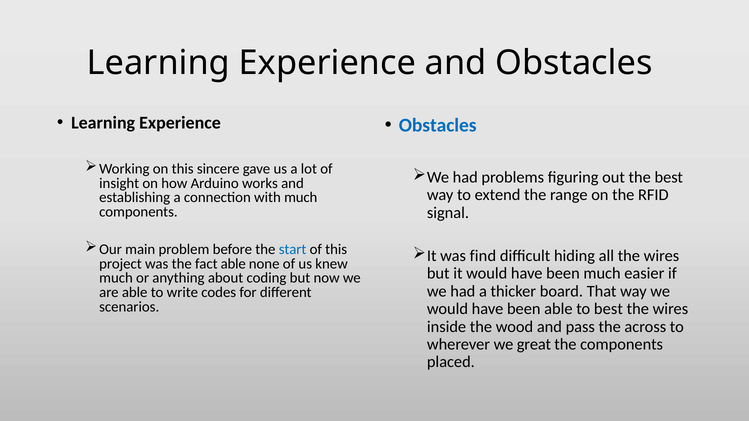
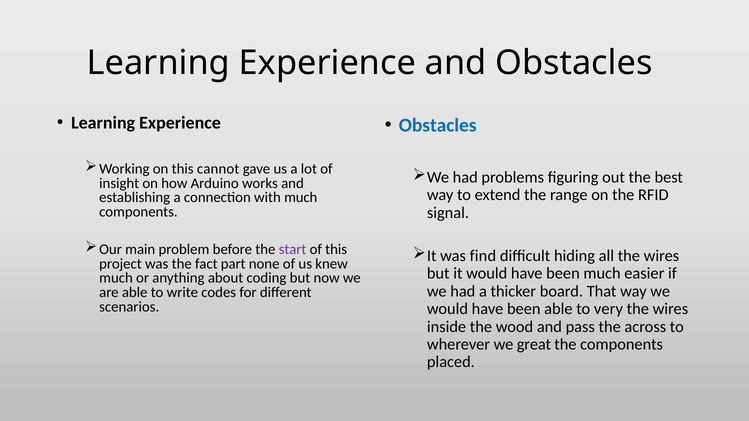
sincere: sincere -> cannot (218, 169)
start colour: blue -> purple (293, 249)
fact able: able -> part (233, 264)
to best: best -> very (608, 309)
